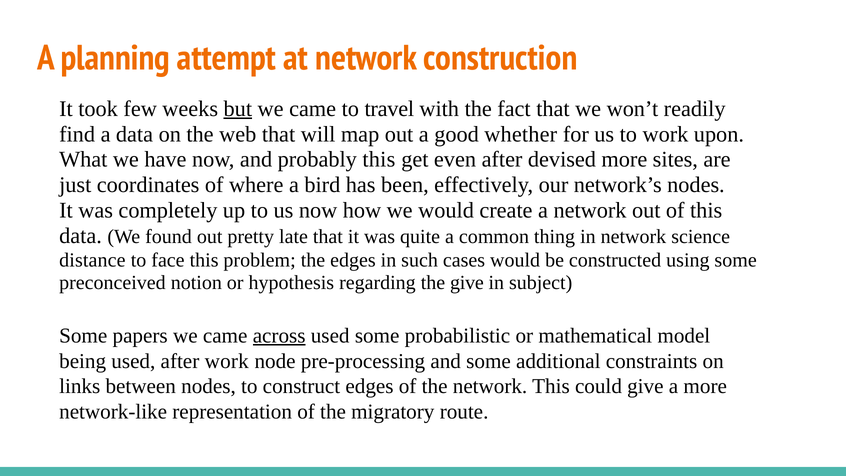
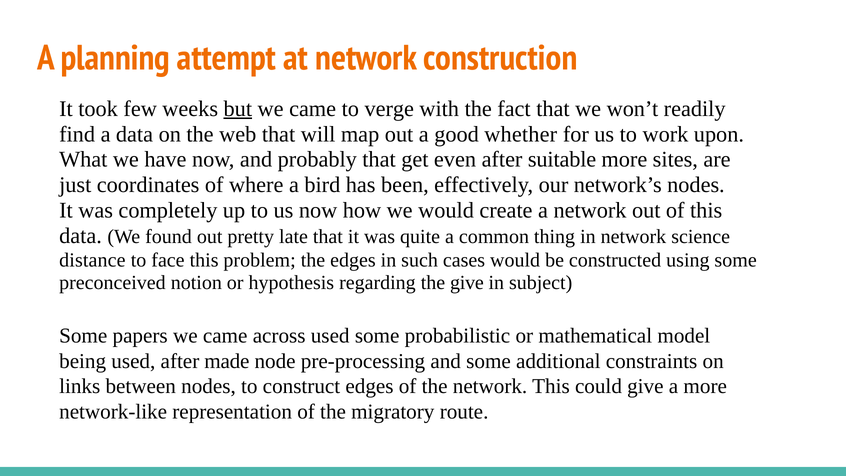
travel: travel -> verge (389, 109)
probably this: this -> that (379, 160)
devised: devised -> suitable (562, 160)
across underline: present -> none (279, 336)
after work: work -> made (227, 361)
